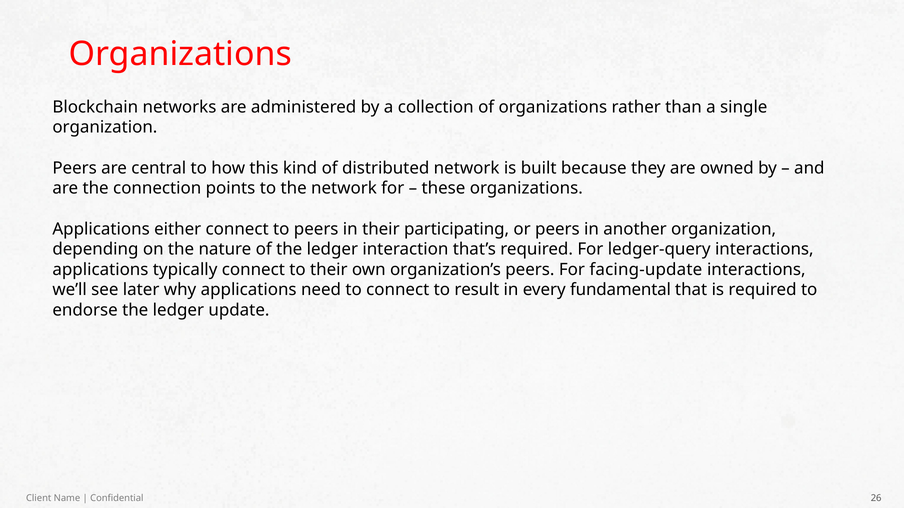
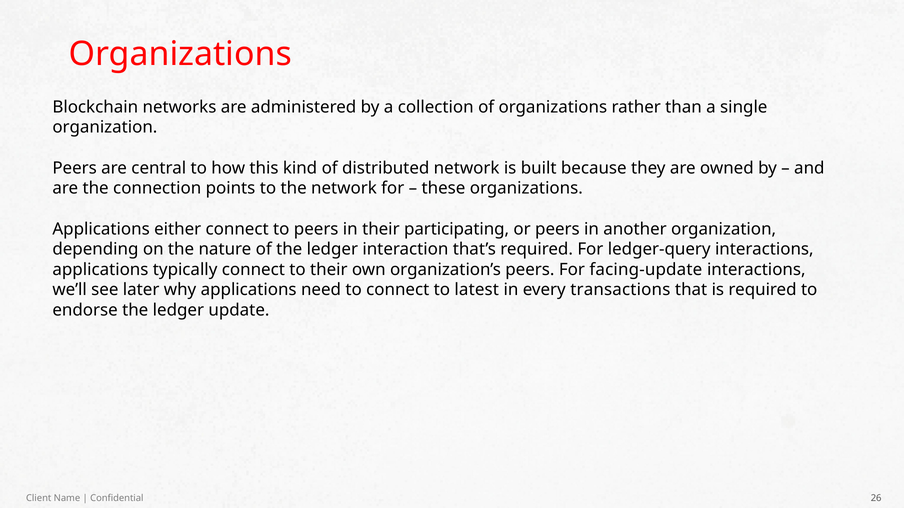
result: result -> latest (477, 290)
fundamental: fundamental -> transactions (620, 290)
